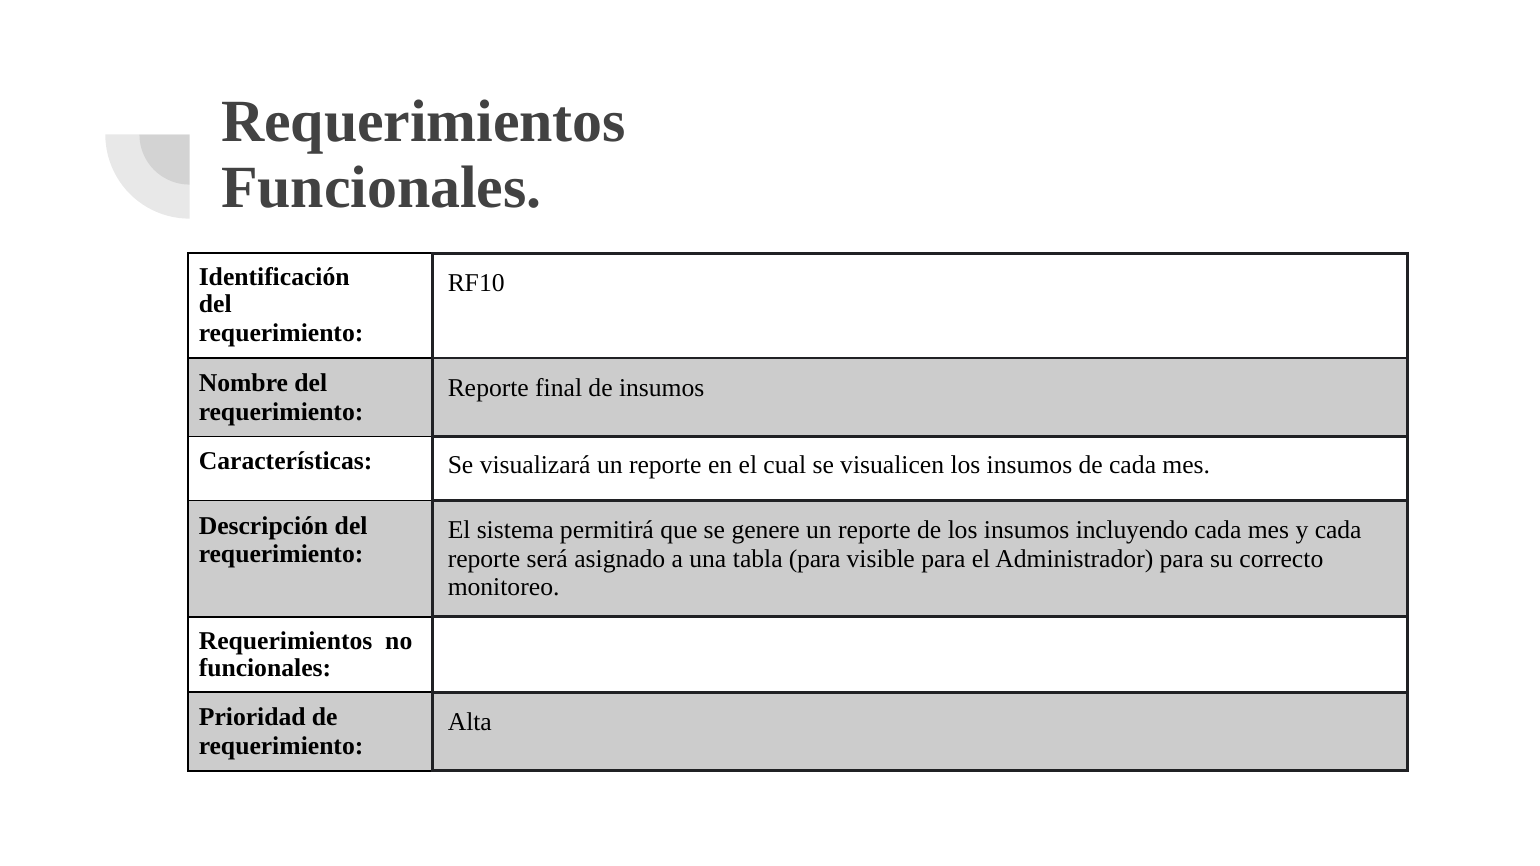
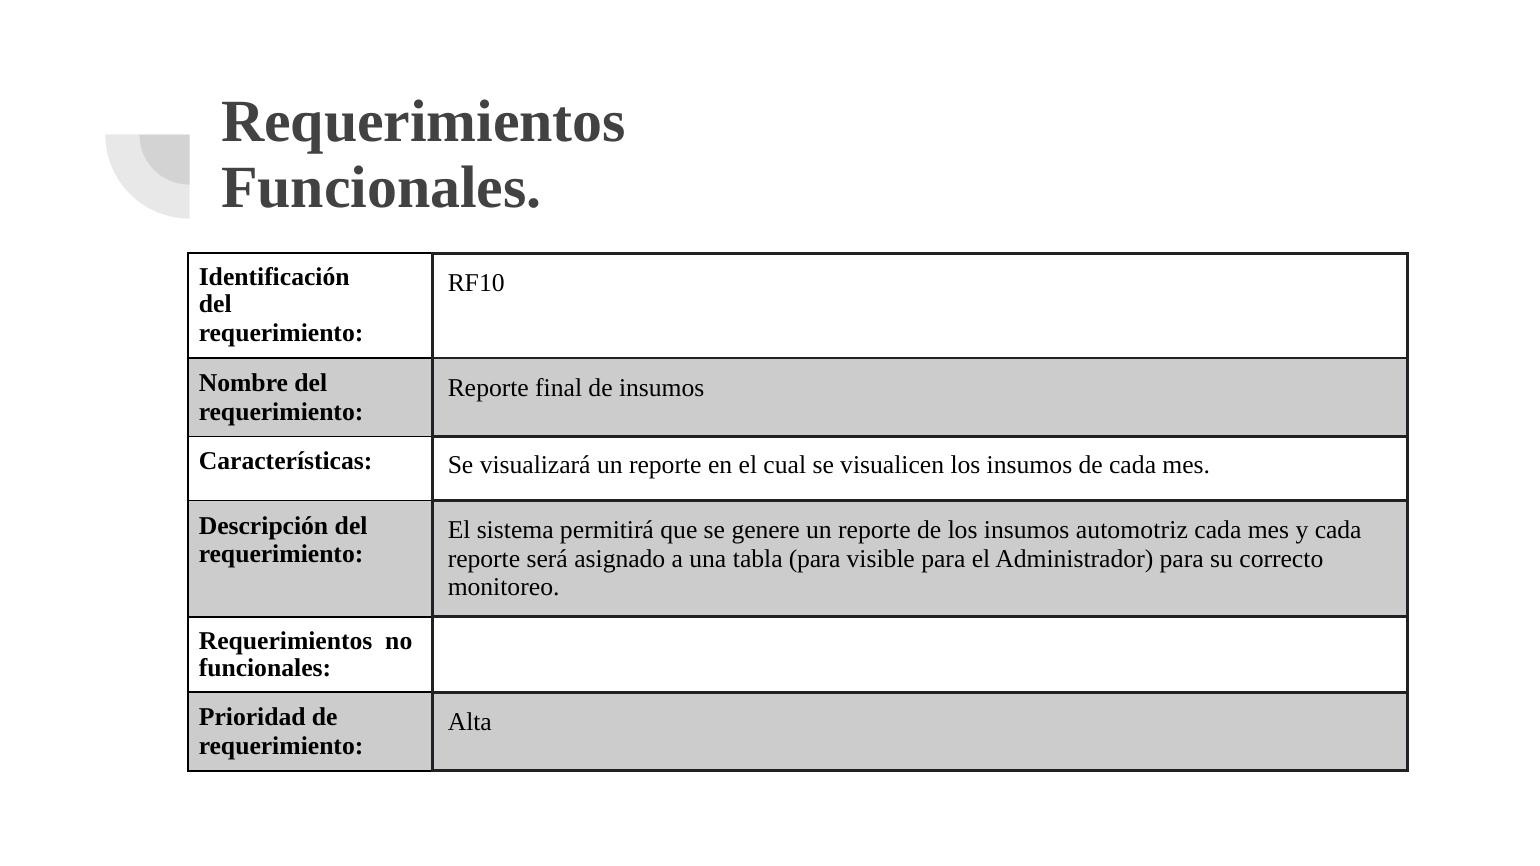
incluyendo: incluyendo -> automotriz (1132, 530)
